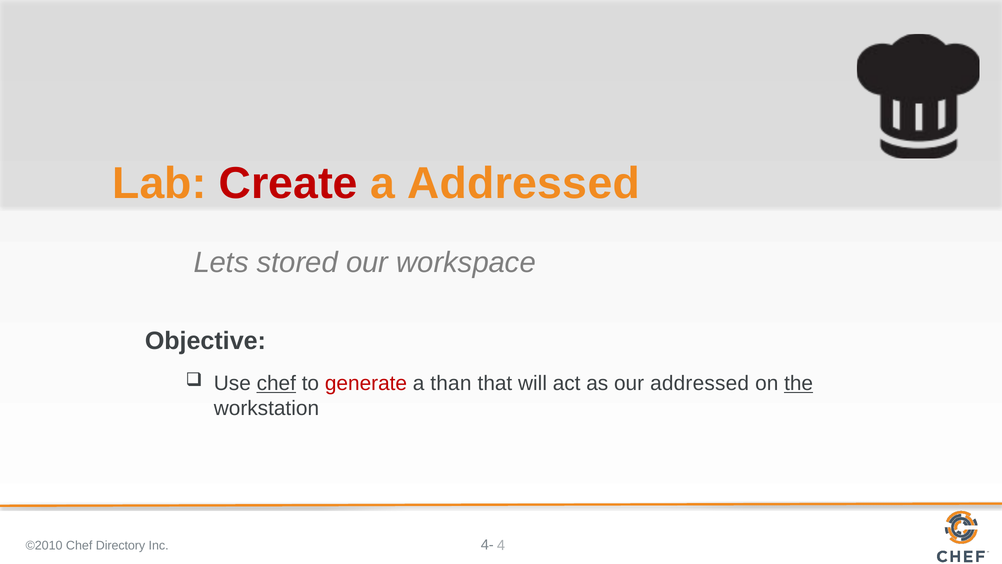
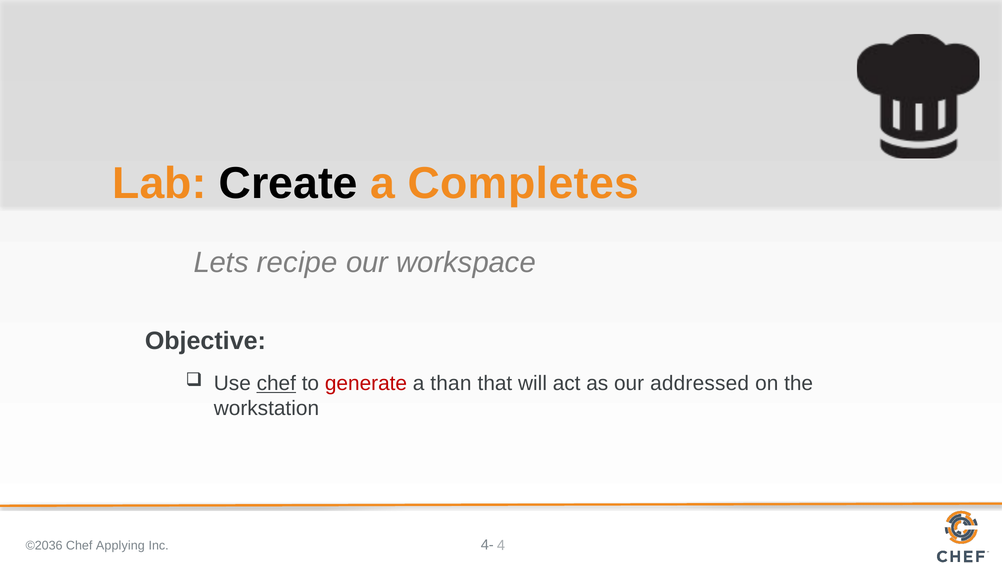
Create colour: red -> black (288, 183)
a Addressed: Addressed -> Completes (523, 183)
stored: stored -> recipe (297, 263)
the underline: present -> none (799, 383)
©2010: ©2010 -> ©2036 (44, 545)
Directory: Directory -> Applying (120, 545)
